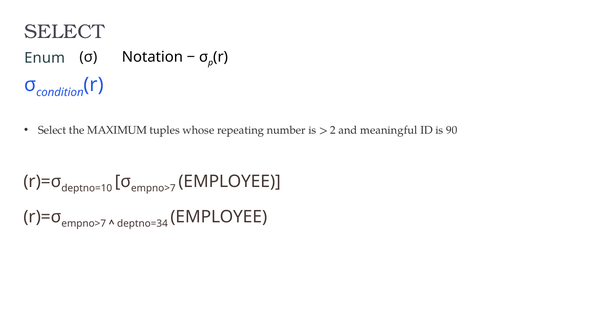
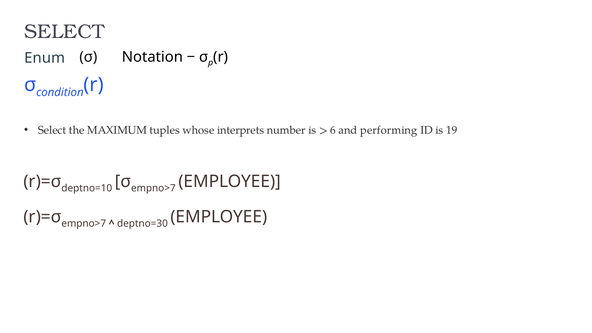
repeating: repeating -> interprets (241, 130)
2: 2 -> 6 (333, 130)
meaningful: meaningful -> performing (389, 130)
90: 90 -> 19 (452, 130)
deptno=34: deptno=34 -> deptno=30 (142, 224)
